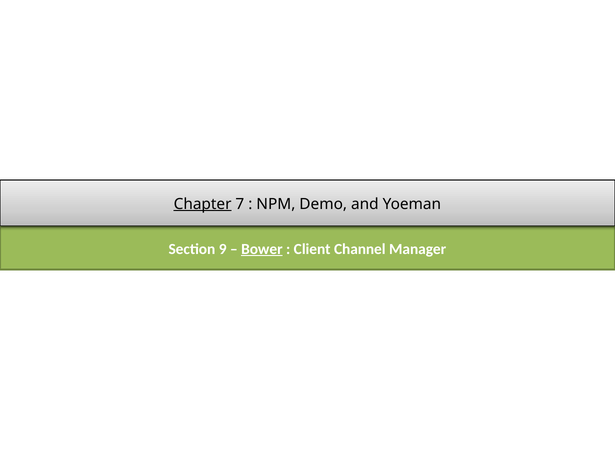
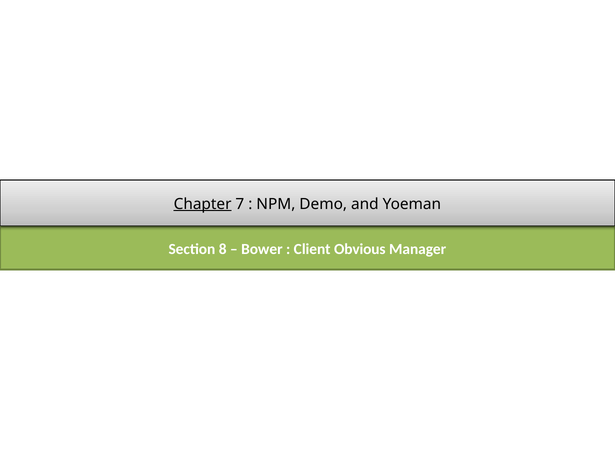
9: 9 -> 8 (223, 249)
Bower underline: present -> none (262, 249)
Channel: Channel -> Obvious (360, 249)
